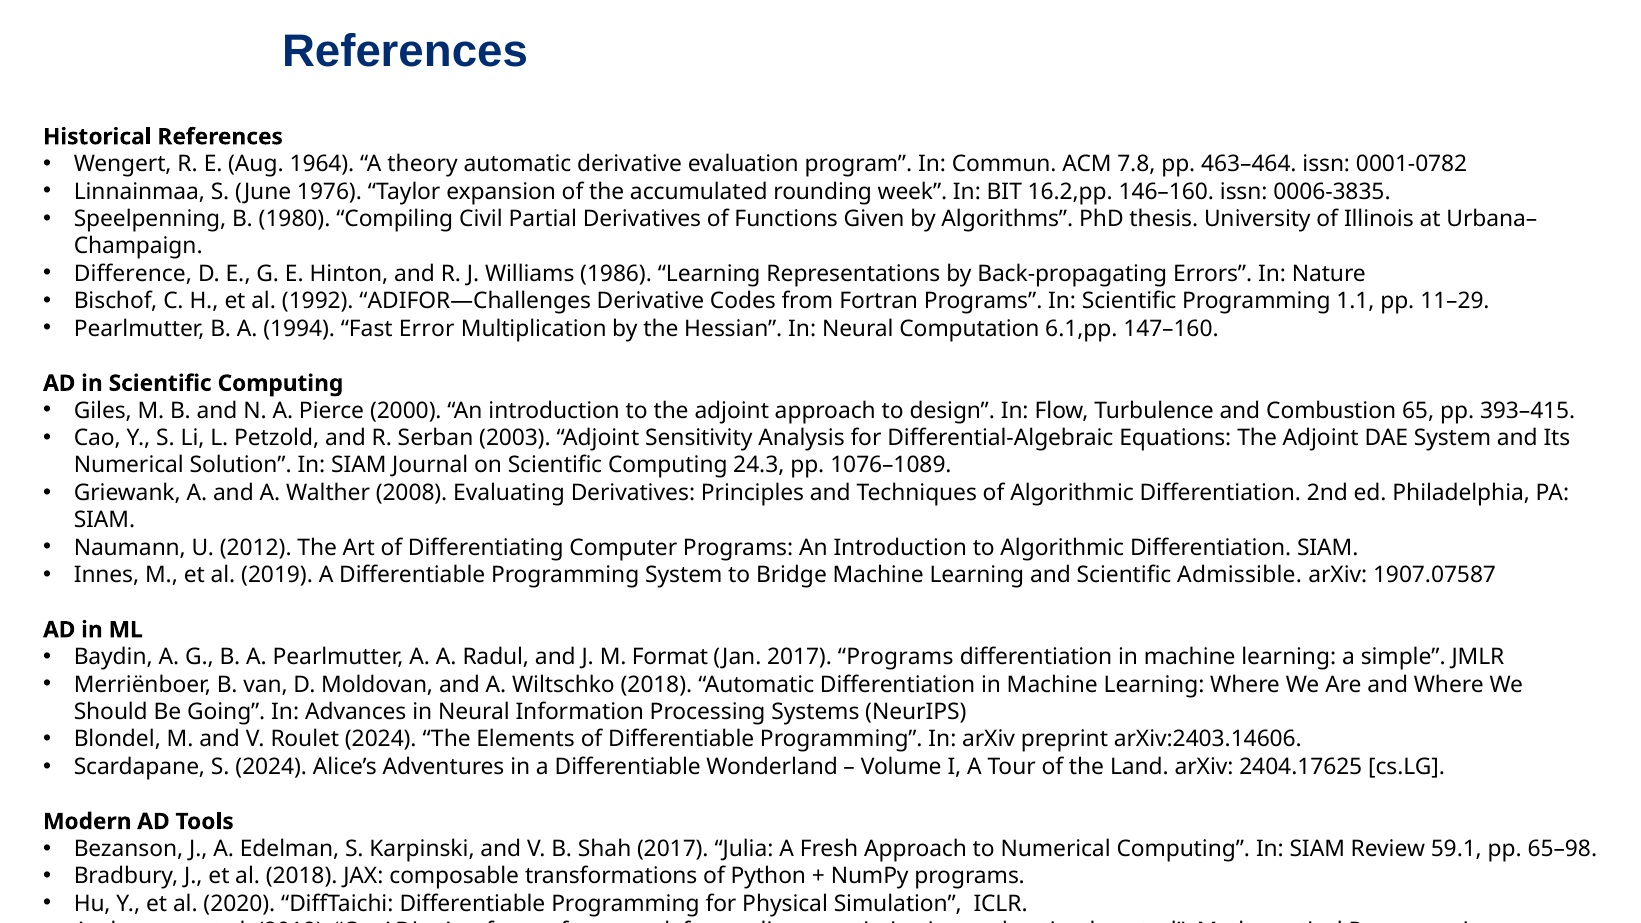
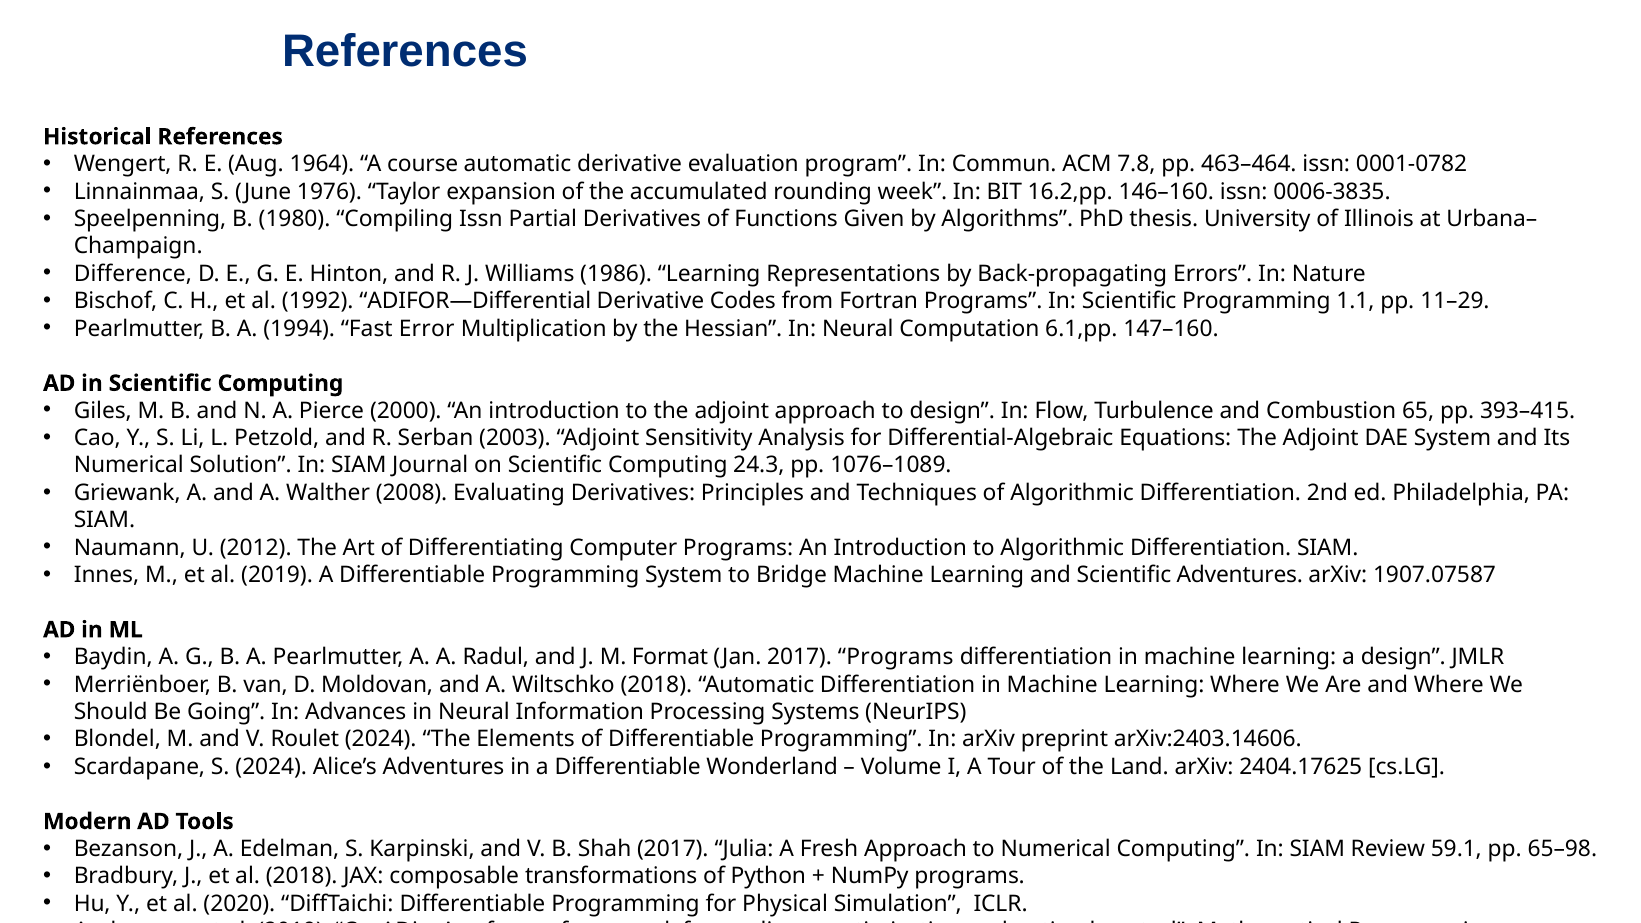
theory: theory -> course (423, 164)
Compiling Civil: Civil -> Issn (481, 219)
ADIFOR—Challenges: ADIFOR—Challenges -> ADIFOR—Differential (475, 301)
Scientific Admissible: Admissible -> Adventures (1240, 575)
a simple: simple -> design (1403, 657)
